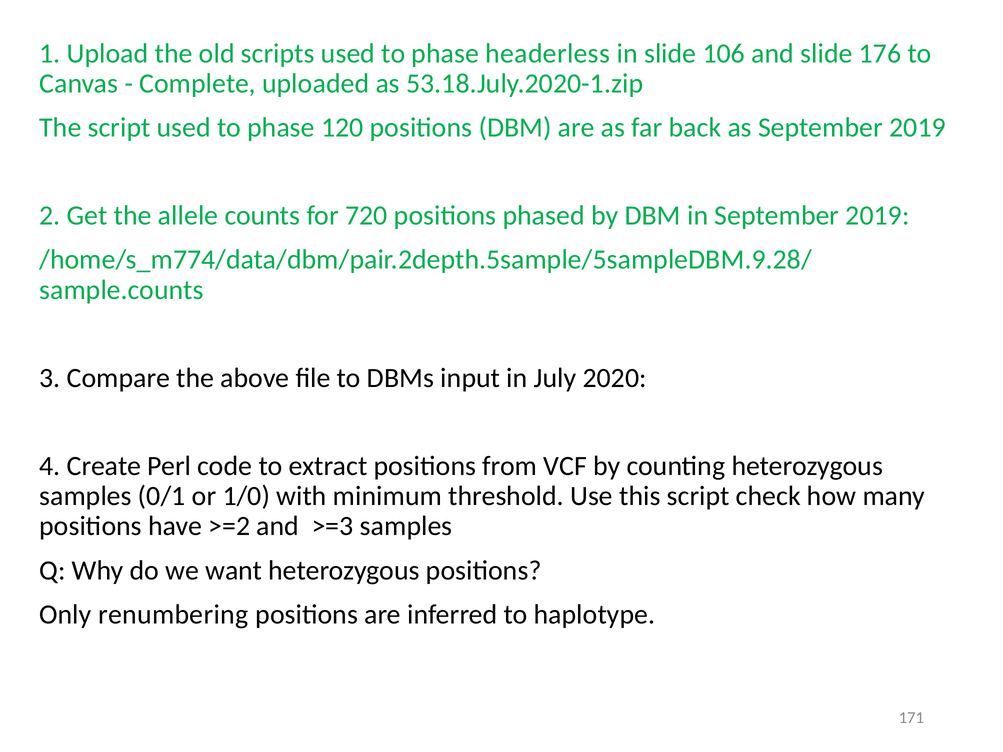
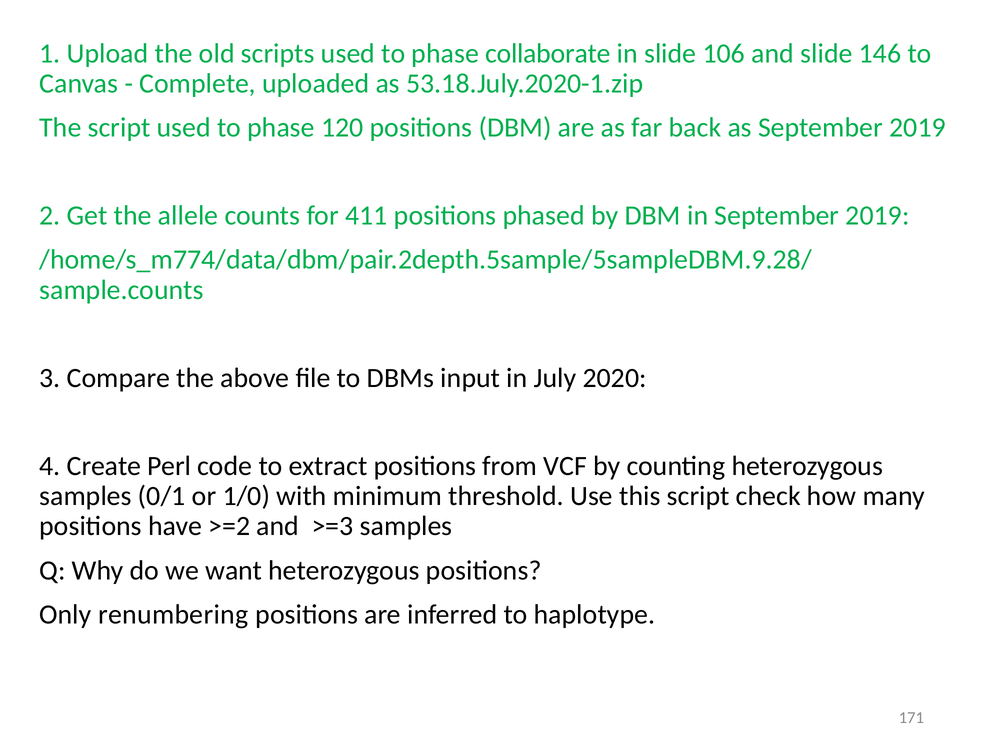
headerless: headerless -> collaborate (548, 53)
176: 176 -> 146 (880, 53)
720: 720 -> 411 (366, 216)
